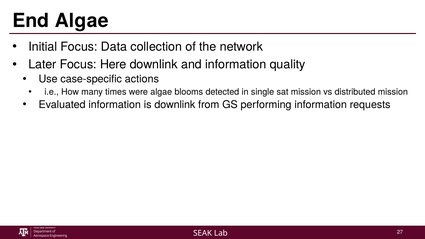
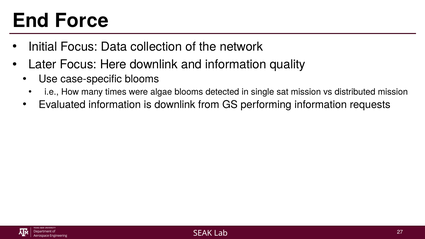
End Algae: Algae -> Force (82, 21)
case-specific actions: actions -> blooms (142, 79)
